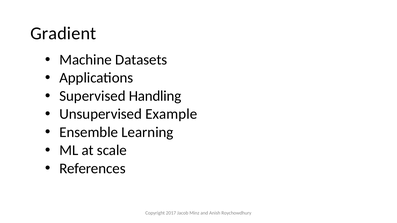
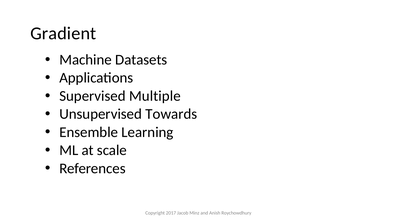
Handling: Handling -> Multiple (155, 96)
Example: Example -> Towards (171, 114)
